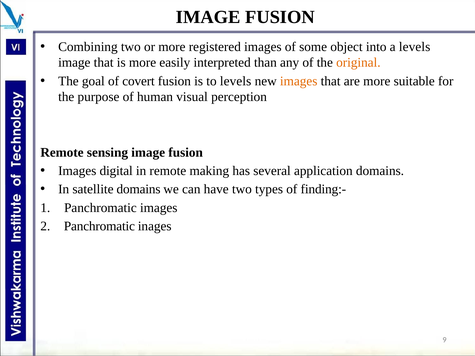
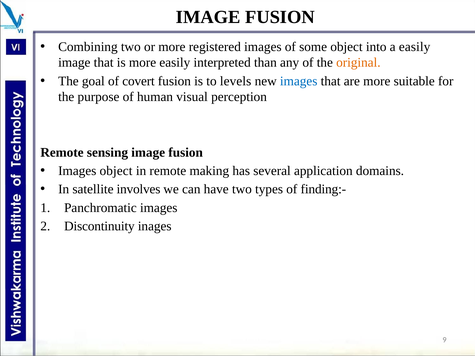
a levels: levels -> easily (415, 47)
images colour: orange -> blue (299, 81)
Images digital: digital -> object (116, 171)
satellite domains: domains -> involves (139, 189)
Panchromatic: Panchromatic -> Discontinuity (99, 226)
